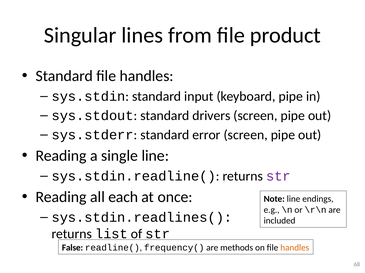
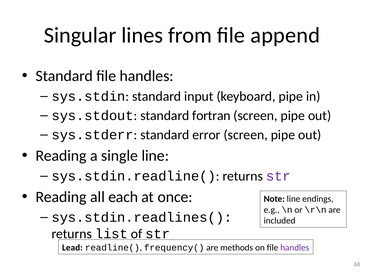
product: product -> append (285, 35)
drivers: drivers -> fortran (211, 116)
False: False -> Lead (72, 248)
handles colour: orange -> purple (295, 248)
